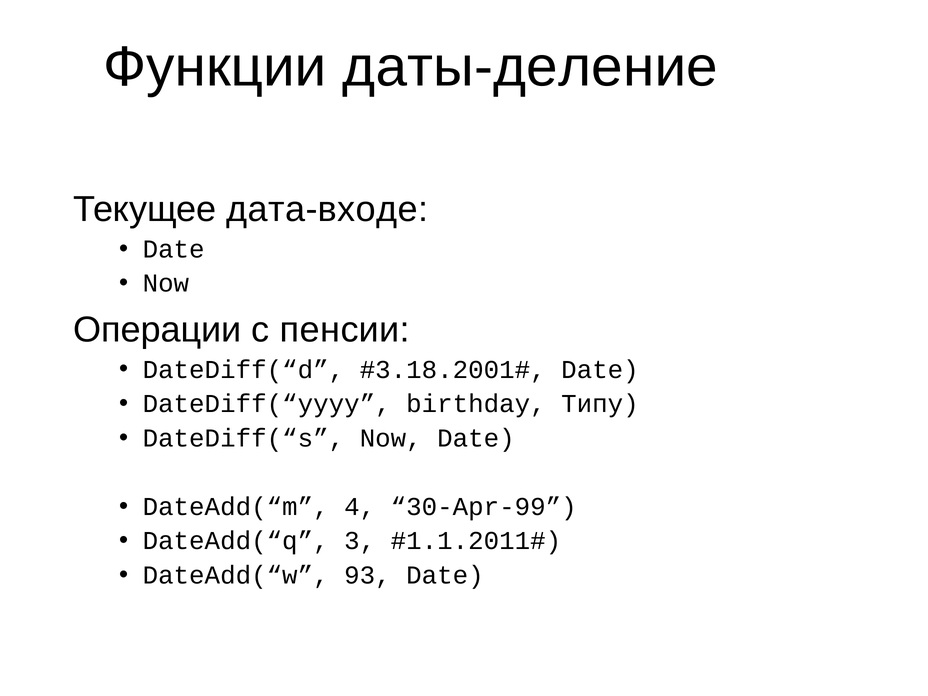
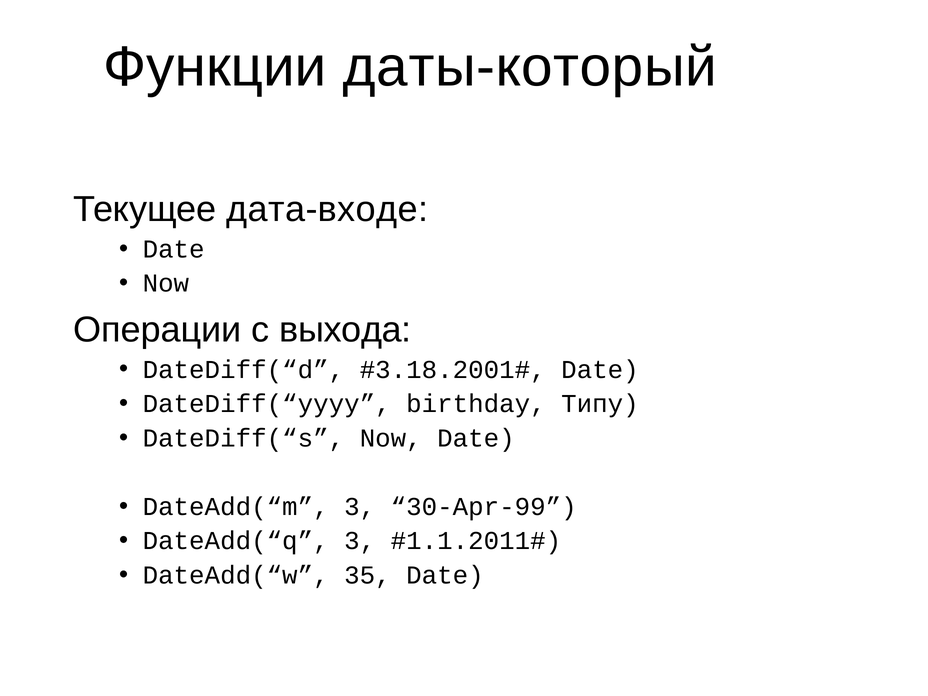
даты-деление: даты-деление -> даты-который (530, 67)
пенсии: пенсии -> выхода (345, 330)
DateAdd(“m 4: 4 -> 3 (360, 507)
93: 93 -> 35 (367, 575)
